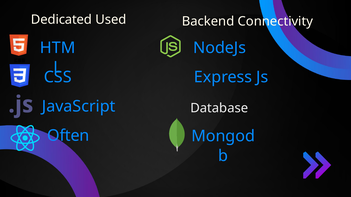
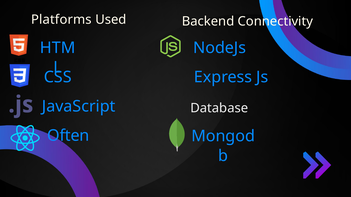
Dedicated: Dedicated -> Platforms (61, 20)
